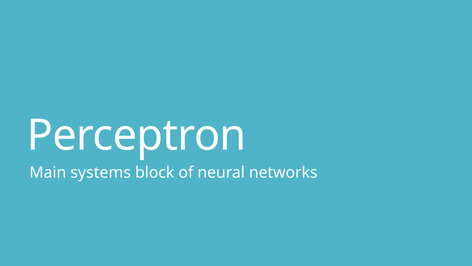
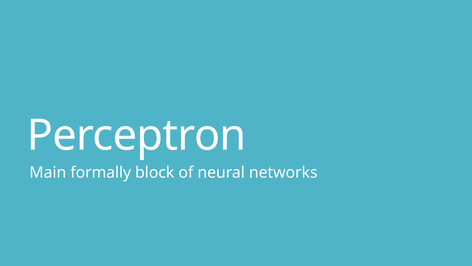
systems: systems -> formally (101, 172)
